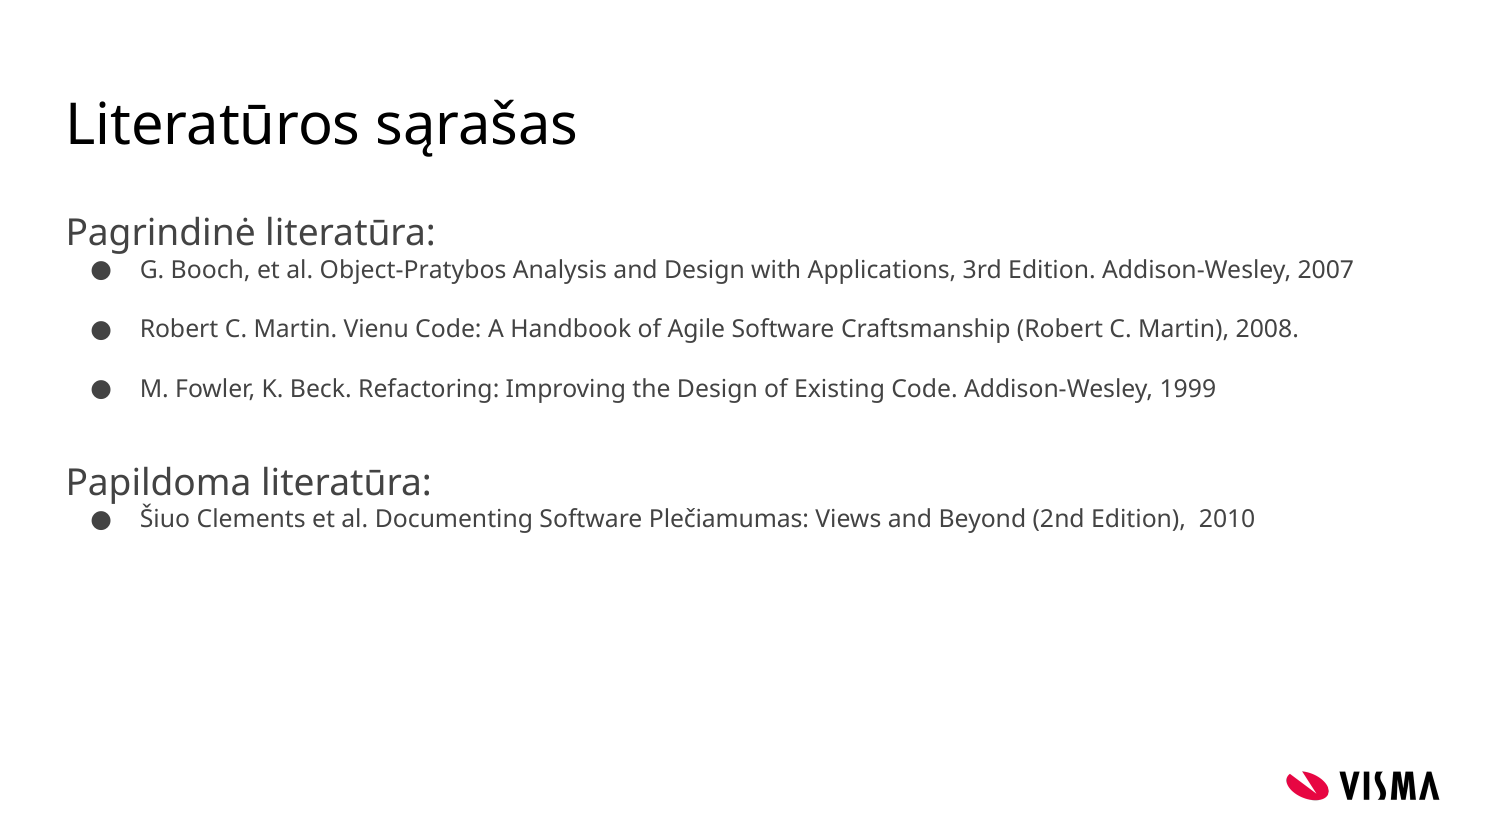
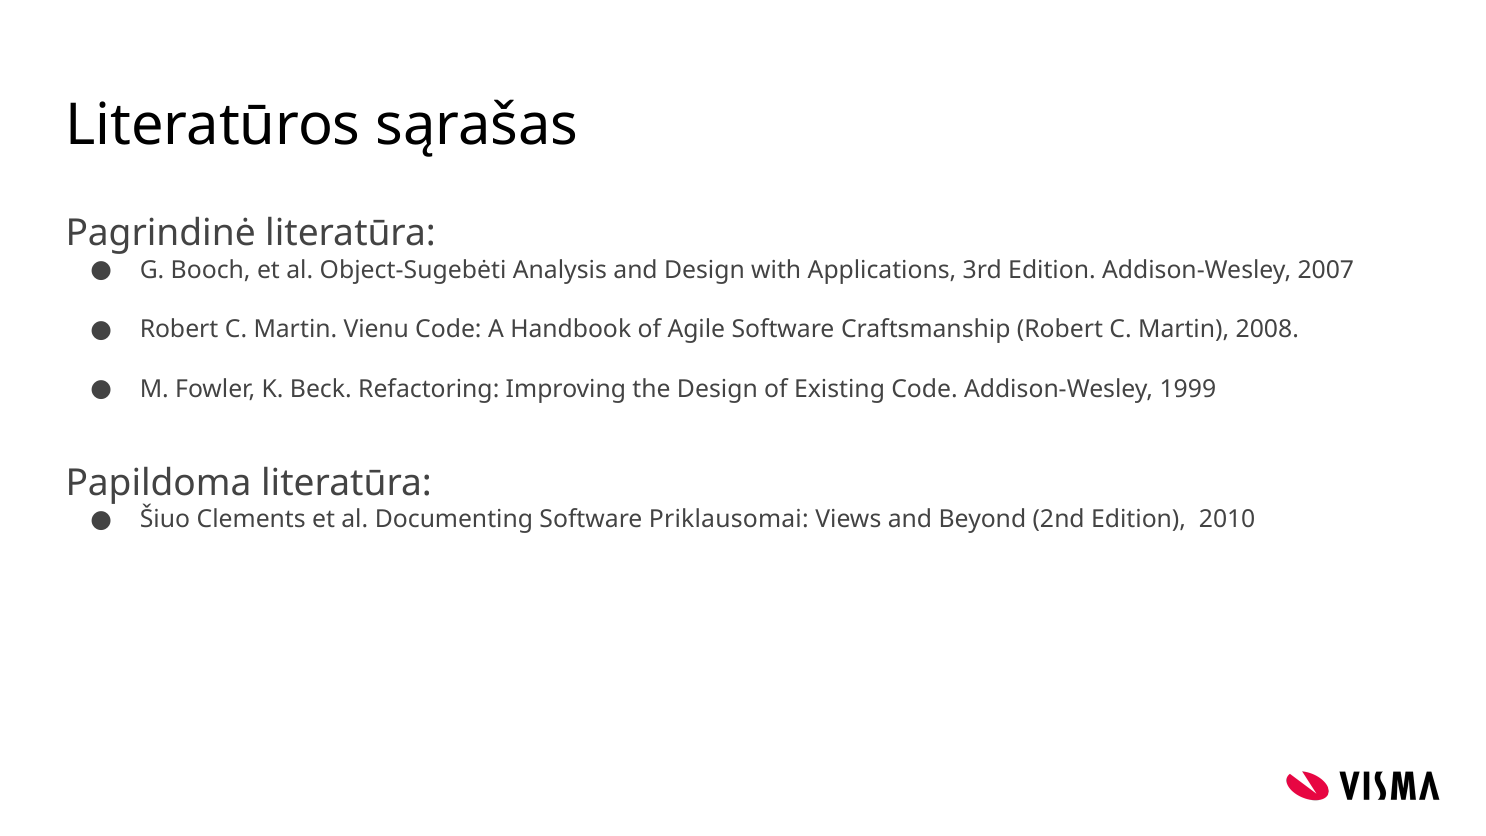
Object-Pratybos: Object-Pratybos -> Object-Sugebėti (413, 270)
Plečiamumas: Plečiamumas -> Priklausomai (729, 519)
